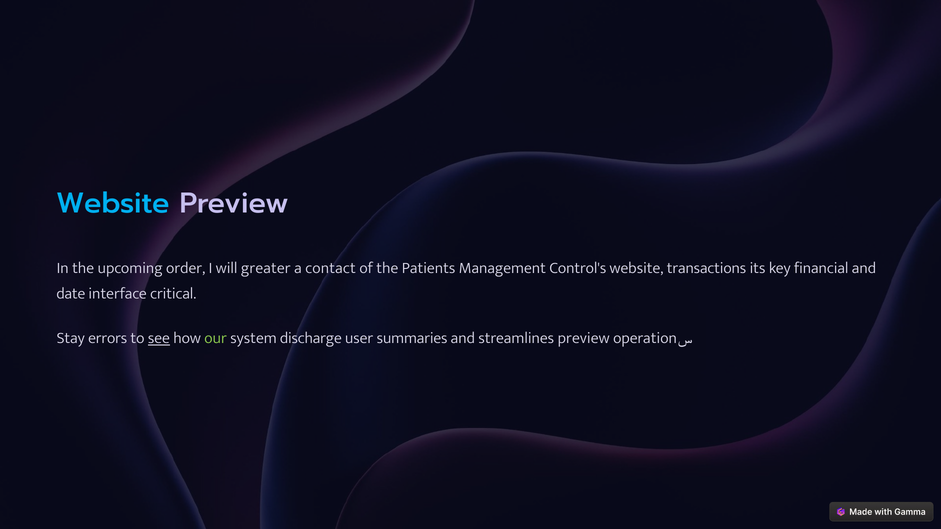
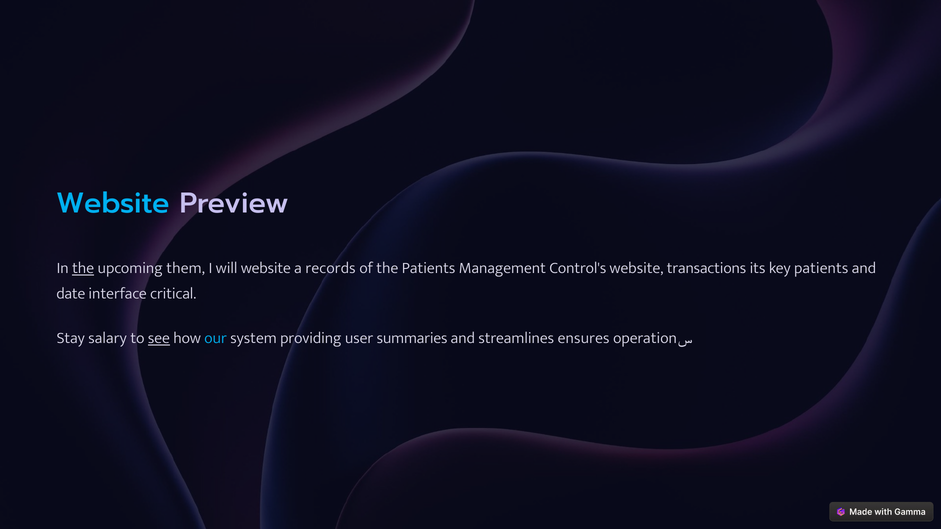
the underline: none -> present (83, 268)
order: order -> them (186, 268)
will greater: greater -> website (266, 268)
contact: contact -> records (331, 268)
key financial: financial -> patients (821, 268)
errors: errors -> salary (108, 338)
our colour: light green -> light blue (216, 338)
discharge: discharge -> providing (311, 338)
streamlines preview: preview -> ensures (584, 338)
